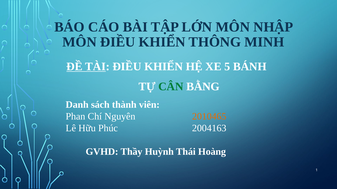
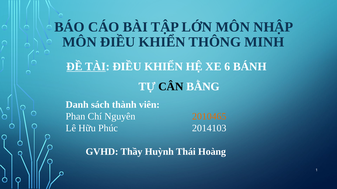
5: 5 -> 6 (227, 67)
CÂN colour: green -> black (171, 87)
2004163: 2004163 -> 2014103 (209, 129)
